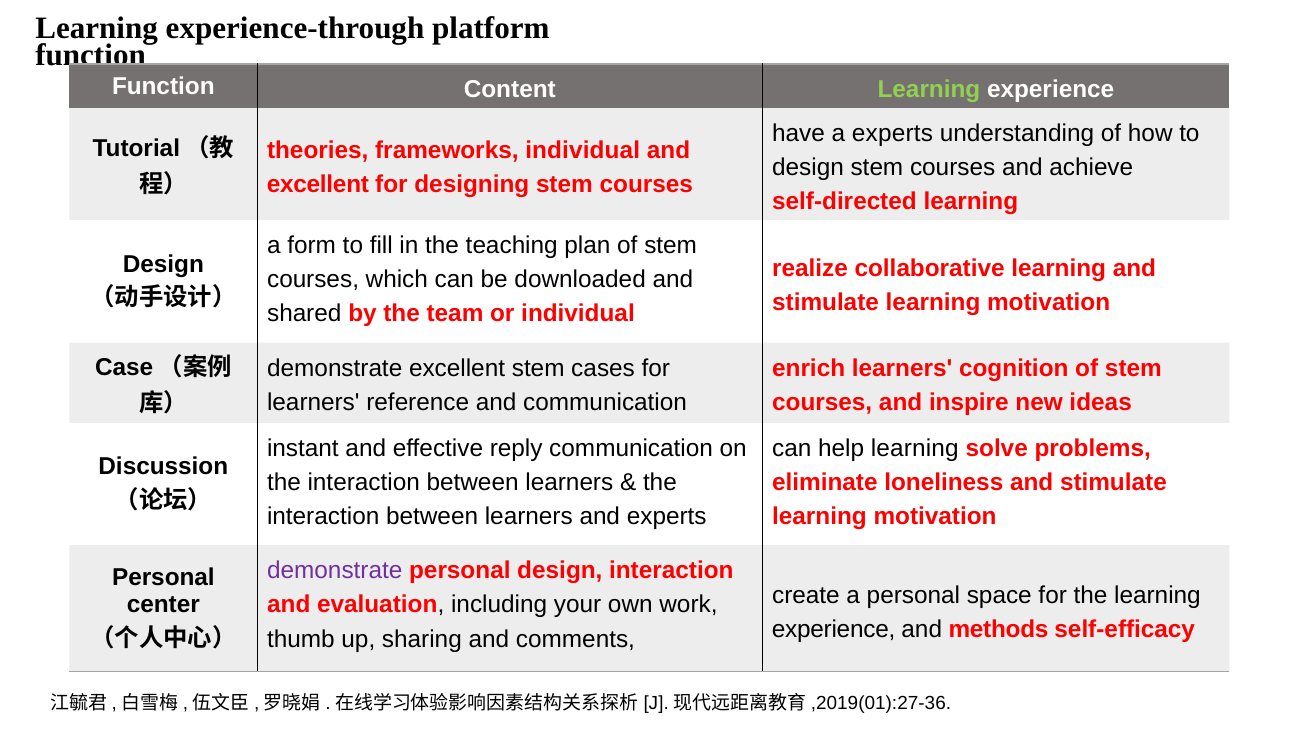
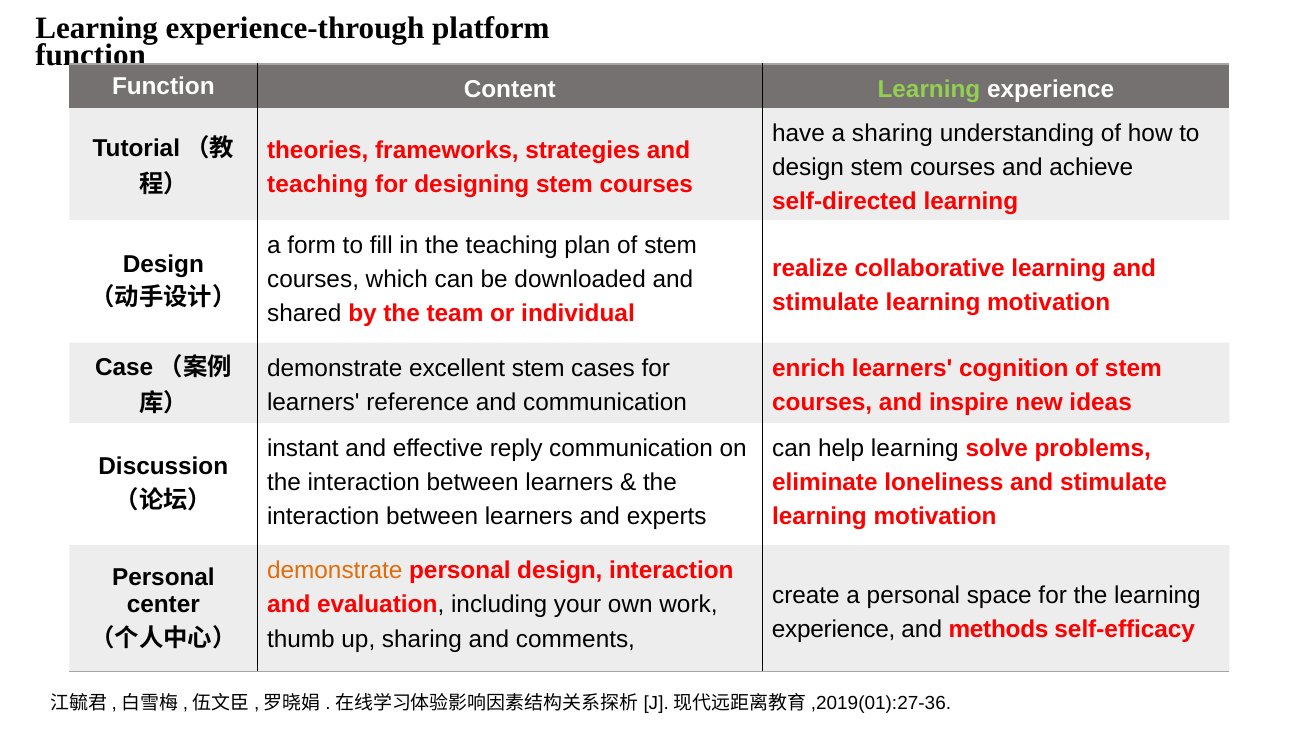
a experts: experts -> sharing (892, 133)
frameworks individual: individual -> strategies (583, 151)
excellent: excellent -> teaching (318, 185)
demonstrate colour: purple -> orange (335, 571)
